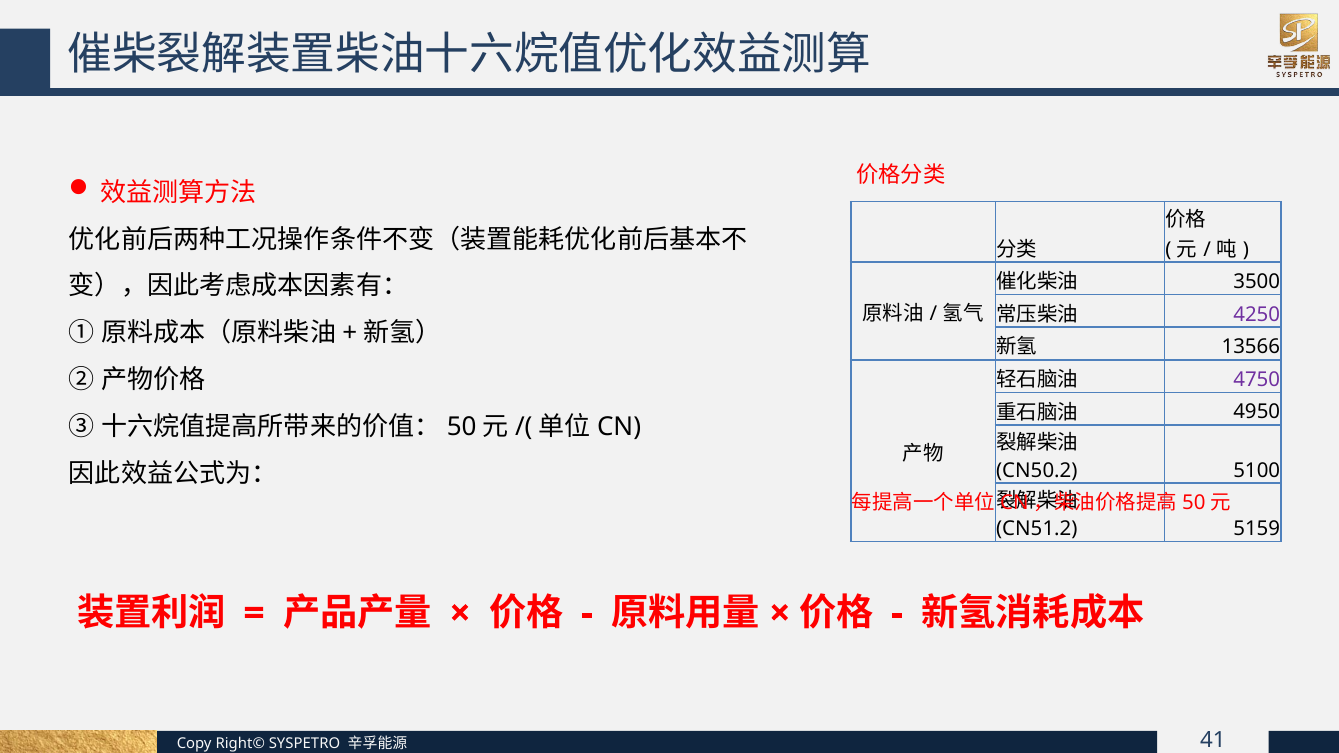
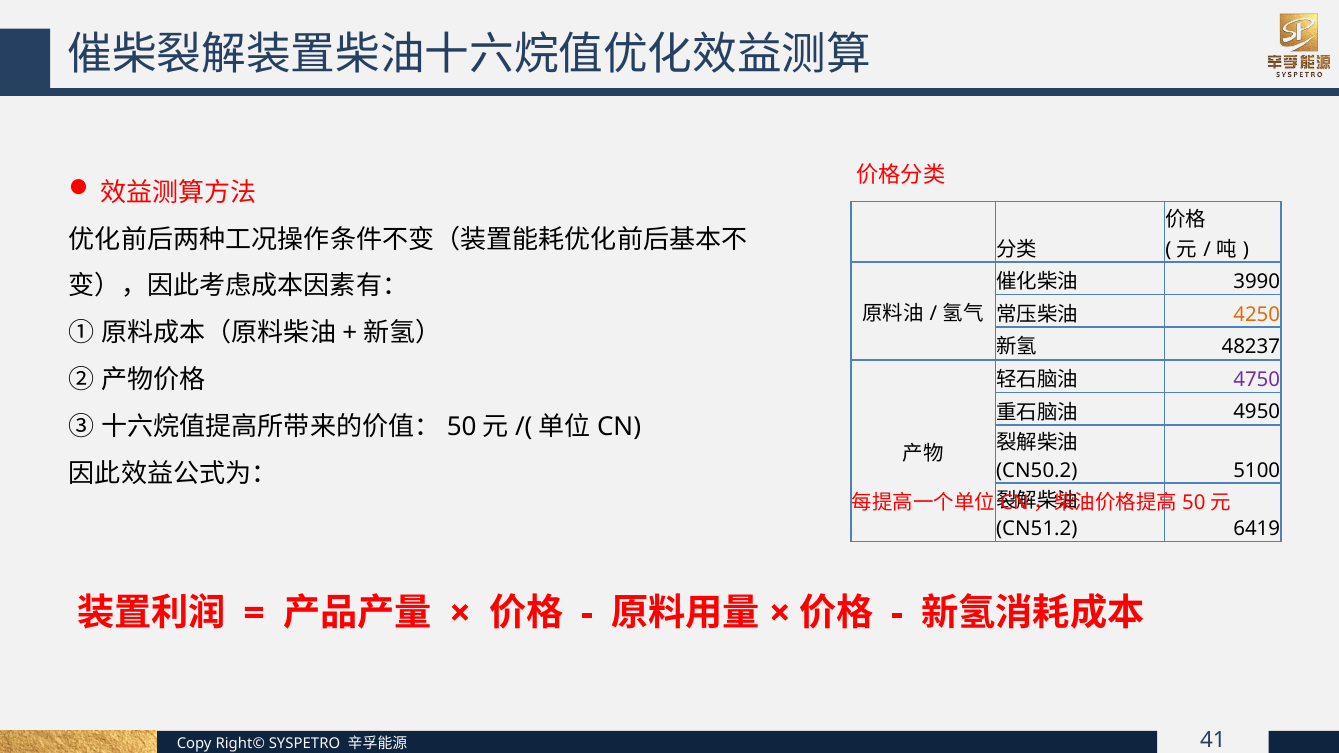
3500: 3500 -> 3990 (1257, 282)
4250 colour: purple -> orange (1257, 315)
13566: 13566 -> 48237 (1251, 347)
5159: 5159 -> 6419 (1257, 529)
